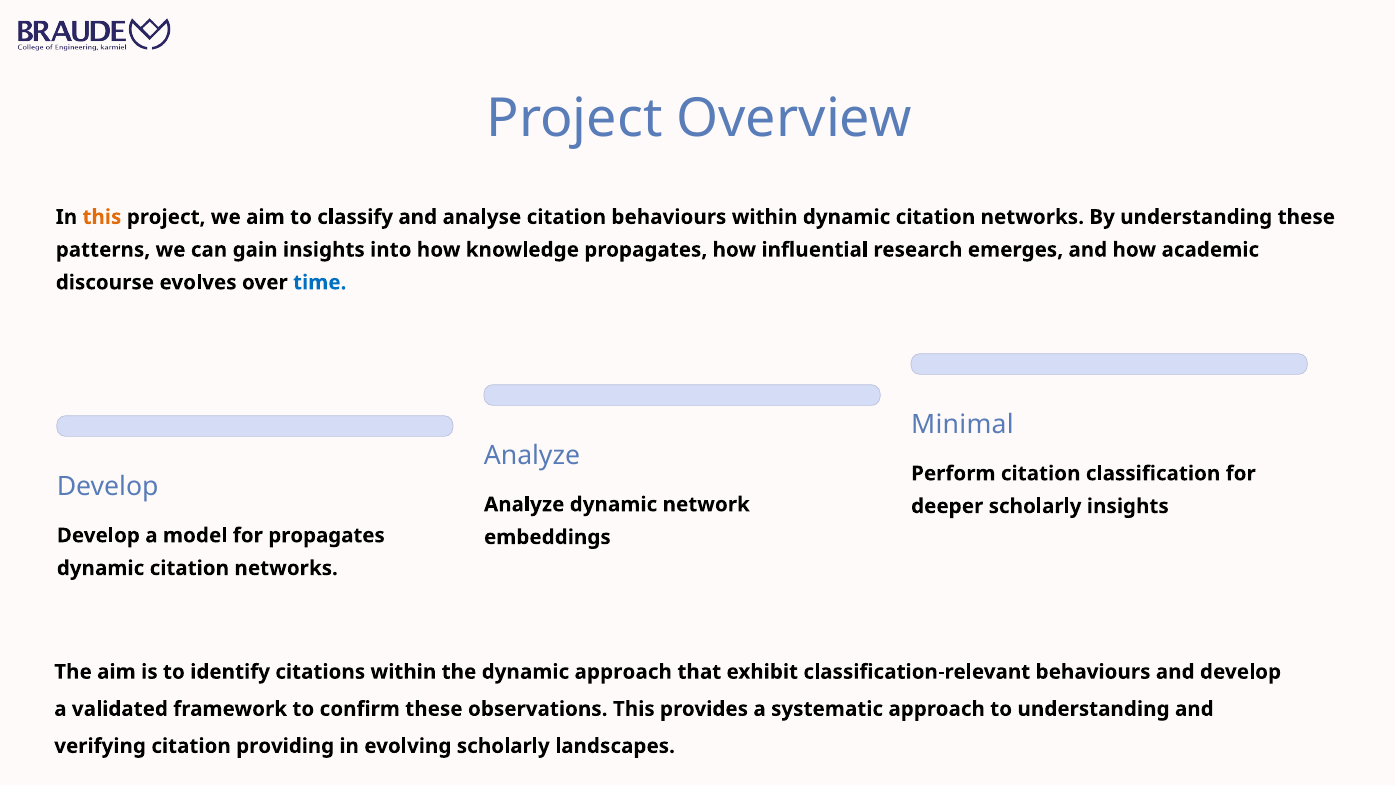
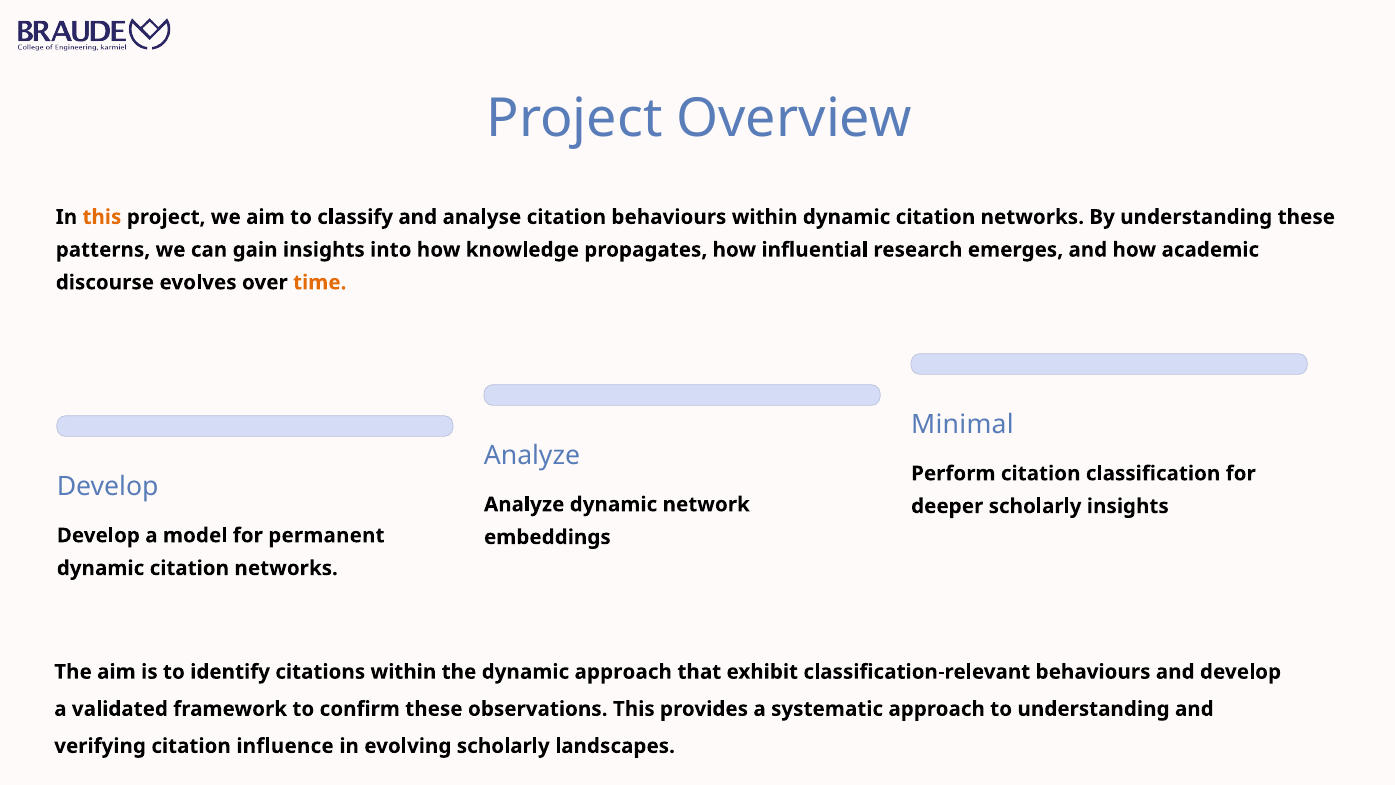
time colour: blue -> orange (320, 282)
for propagates: propagates -> permanent (326, 535)
providing: providing -> influence (285, 746)
